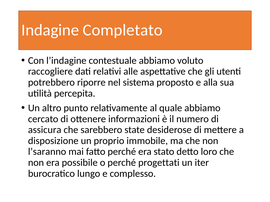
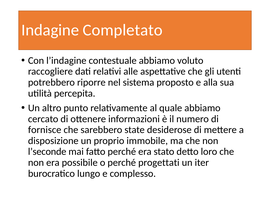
assicura: assicura -> fornisce (45, 130)
l’saranno: l’saranno -> l’seconde (47, 152)
